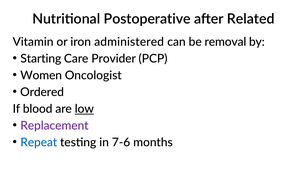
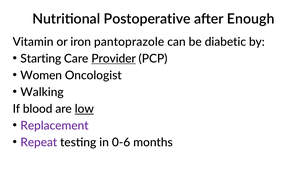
Related: Related -> Enough (251, 19)
administered: administered -> pantoprazole (129, 42)
removal: removal -> diabetic (225, 42)
Provider underline: none -> present (114, 59)
Ordered: Ordered -> Walking (42, 92)
Repeat colour: blue -> purple (39, 143)
7-6: 7-6 -> 0-6 (121, 143)
